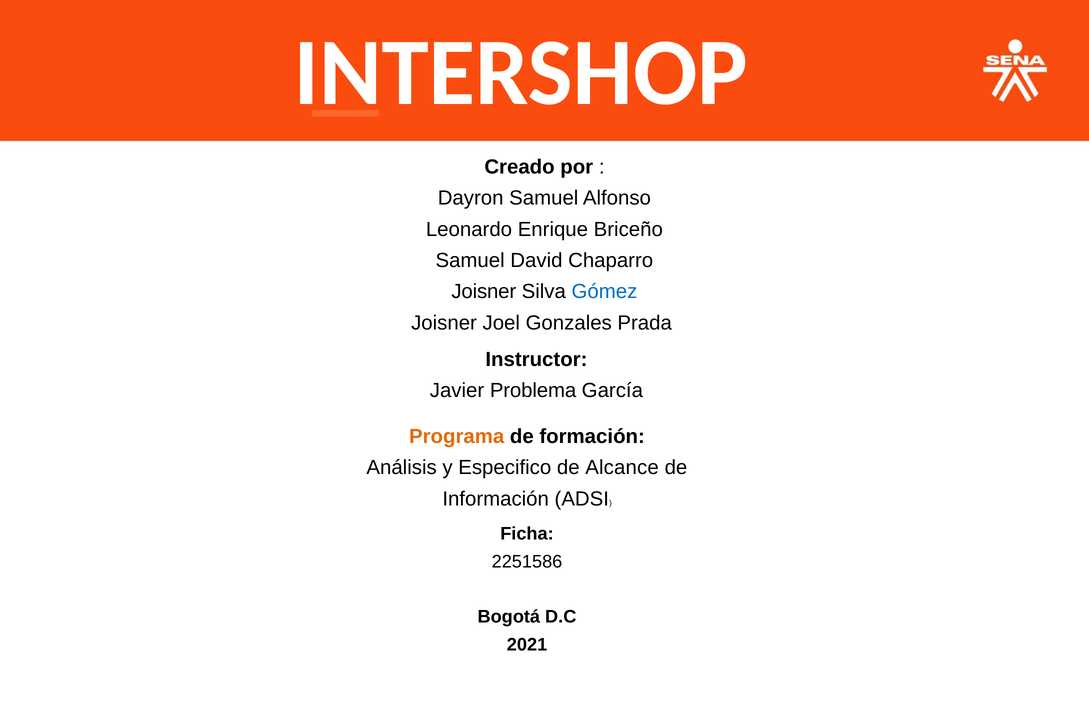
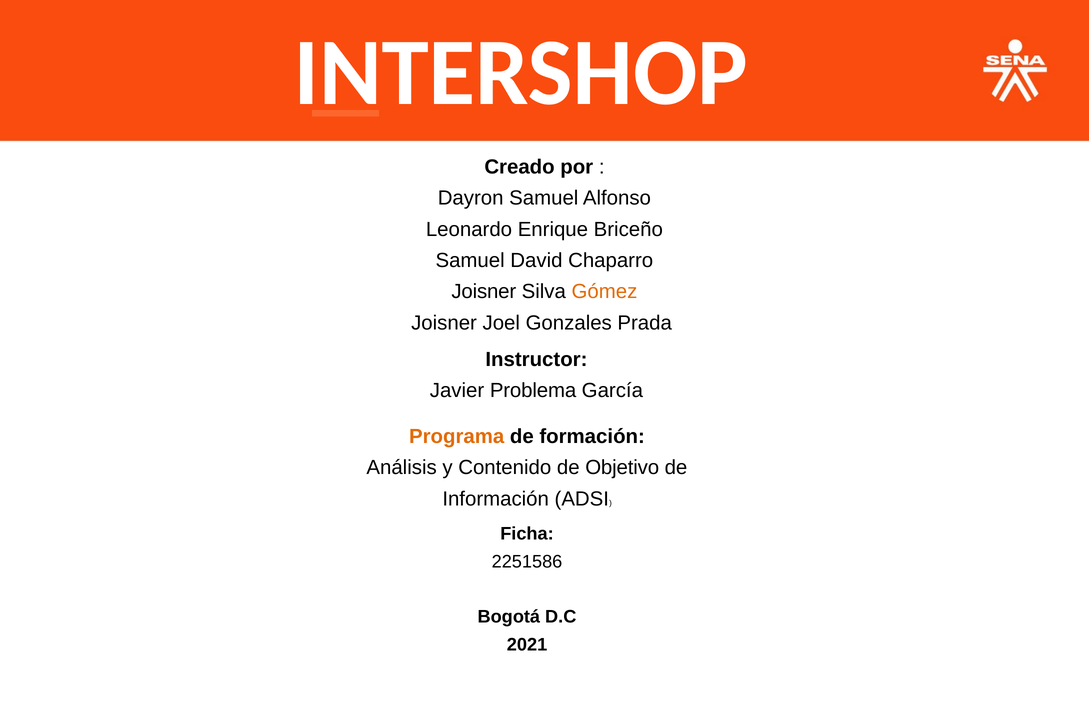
Gómez colour: blue -> orange (604, 291)
Especifico: Especifico -> Contenido (505, 467)
Alcance: Alcance -> Objetivo (622, 467)
